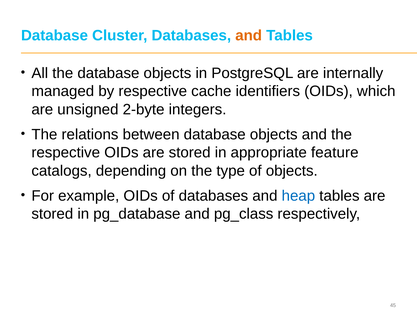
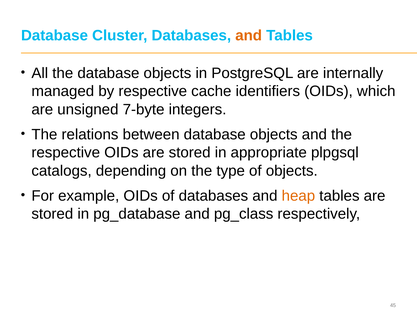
2-byte: 2-byte -> 7-byte (144, 109)
feature: feature -> plpgsql (335, 152)
heap colour: blue -> orange (298, 196)
